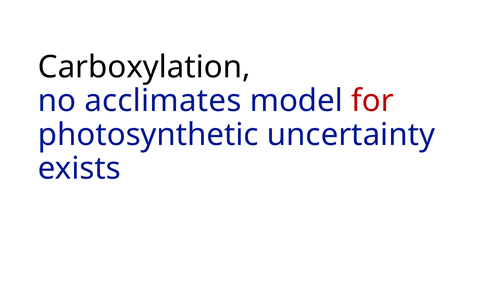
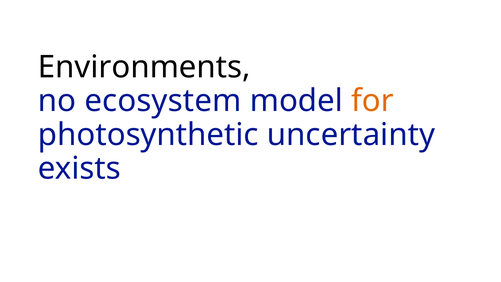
Carboxylation: Carboxylation -> Environments (144, 67)
acclimates: acclimates -> ecosystem (163, 101)
for colour: red -> orange (372, 101)
